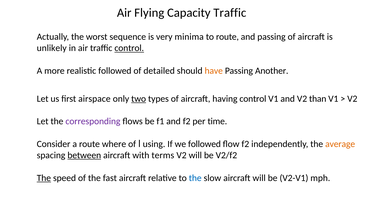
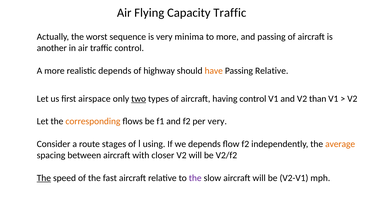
to route: route -> more (227, 37)
unlikely: unlikely -> another (52, 48)
control underline: present -> none (129, 48)
realistic followed: followed -> depends (115, 71)
detailed: detailed -> highway (159, 71)
Passing Another: Another -> Relative (272, 71)
corresponding colour: purple -> orange (93, 121)
per time: time -> very (217, 121)
where: where -> stages (114, 144)
we followed: followed -> depends (204, 144)
between underline: present -> none (84, 155)
terms: terms -> closer (163, 155)
the colour: blue -> purple (195, 177)
